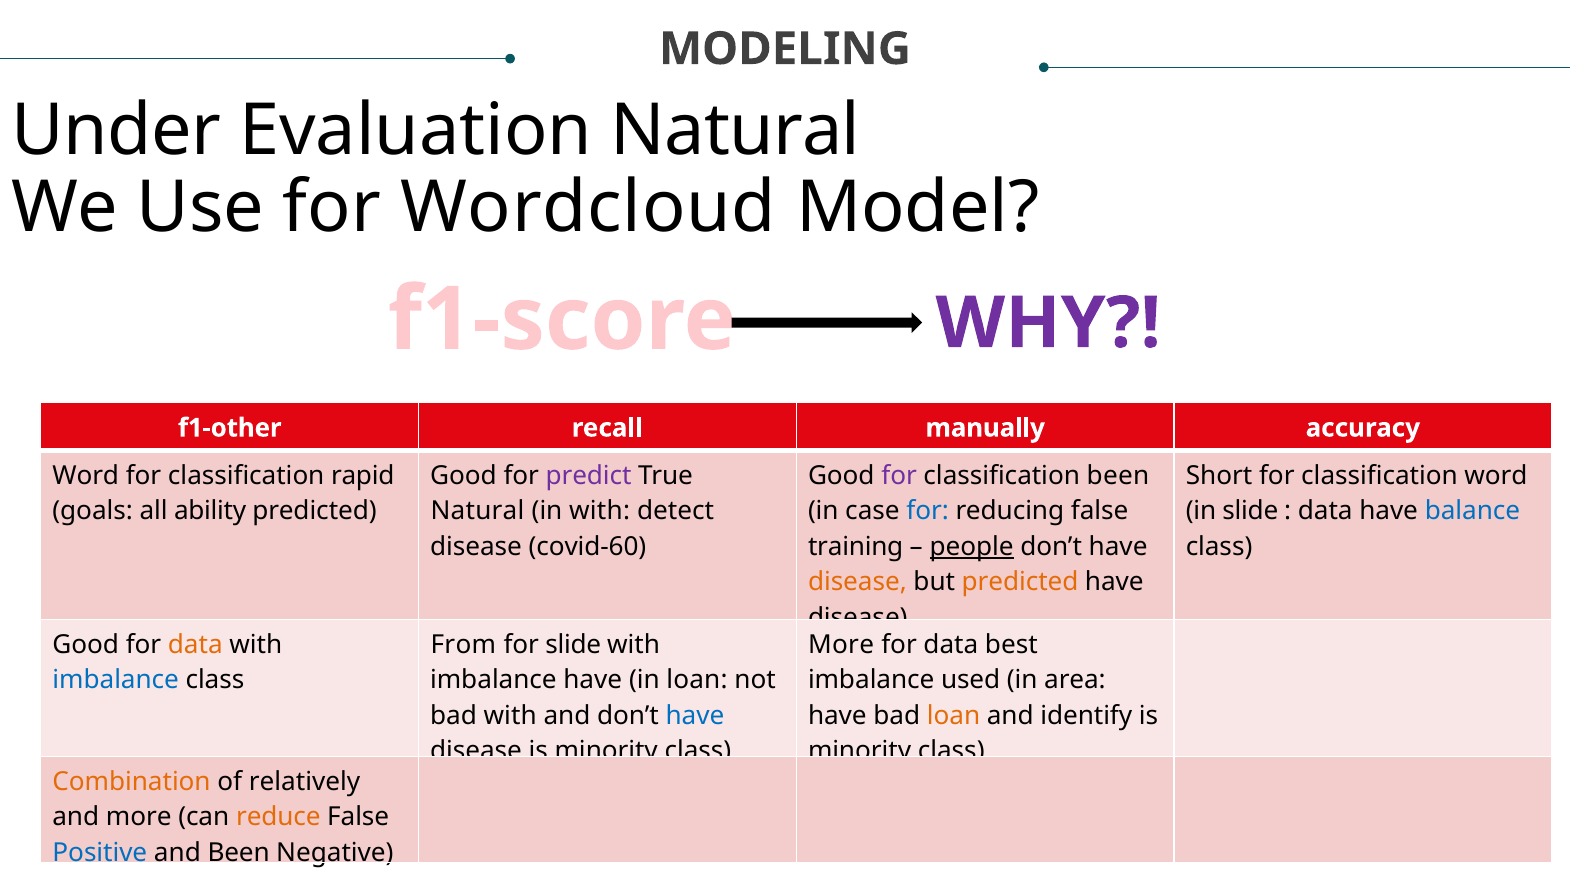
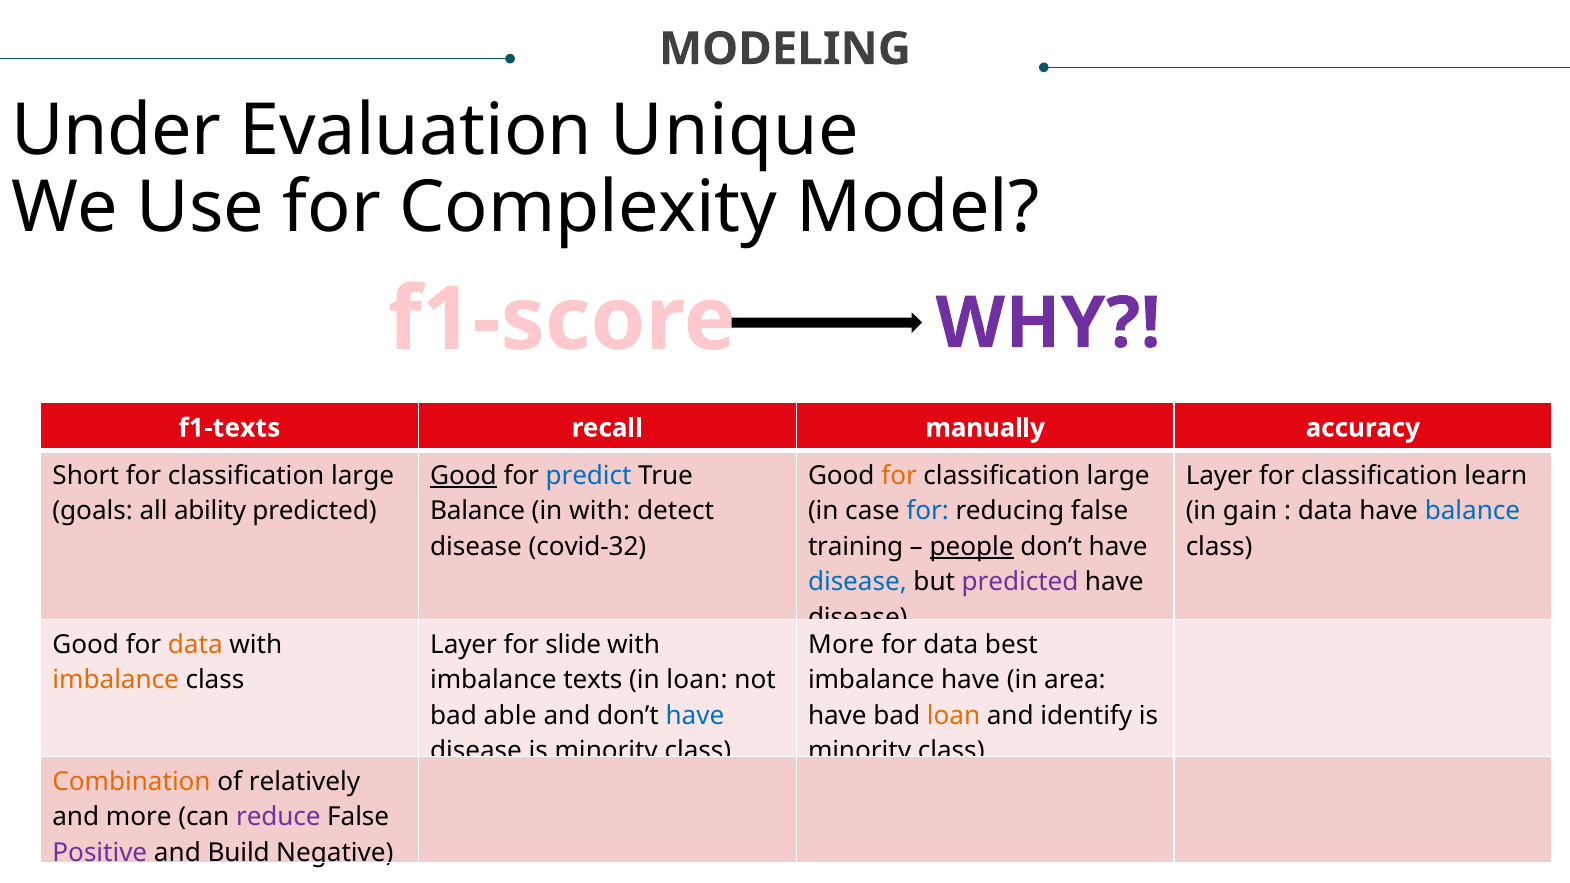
Evaluation Natural: Natural -> Unique (735, 130)
Wordcloud: Wordcloud -> Complexity (588, 208)
f1-other: f1-other -> f1-texts (229, 428)
Word: Word -> Short (86, 476)
rapid: rapid -> large (363, 476)
Good underline: none -> present (464, 476)
predict colour: purple -> blue (589, 476)
for colour: purple -> orange (899, 476)
been: been -> large (1118, 476)
Short: Short -> Layer (1219, 476)
classification word: word -> learn (1496, 476)
Natural: Natural -> Balance (478, 511)
in slide: slide -> gain (1250, 511)
covid-60: covid-60 -> covid-32 (587, 547)
disease colour: orange -> blue (857, 582)
predicted colour: orange -> purple (1020, 582)
From: From -> Layer (464, 644)
imbalance colour: blue -> orange (116, 680)
imbalance have: have -> texts (593, 680)
imbalance used: used -> have (971, 680)
bad with: with -> able (510, 715)
reduce colour: orange -> purple (278, 817)
Positive colour: blue -> purple (100, 853)
and Been: Been -> Build (239, 853)
